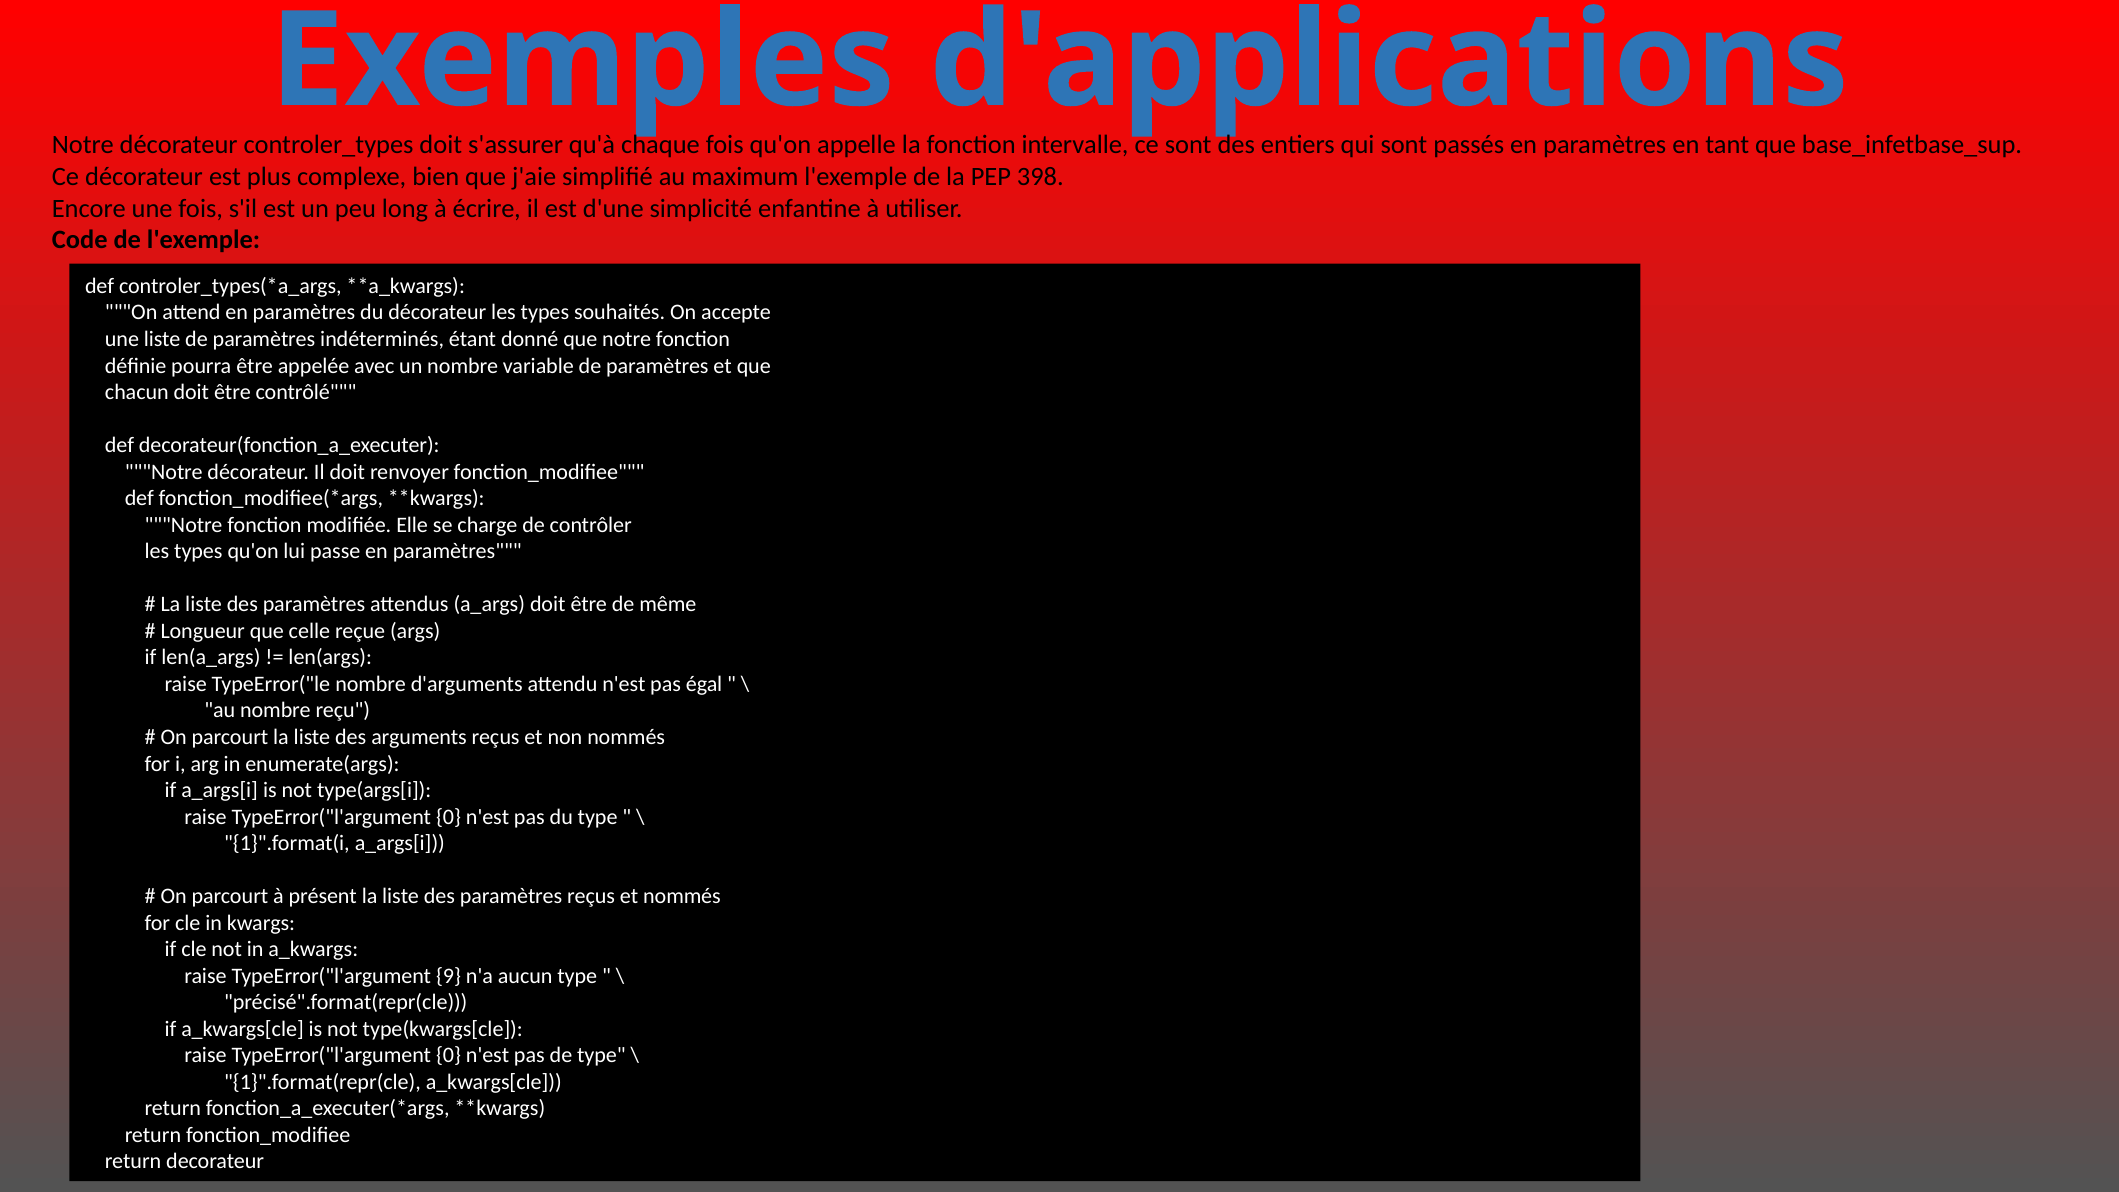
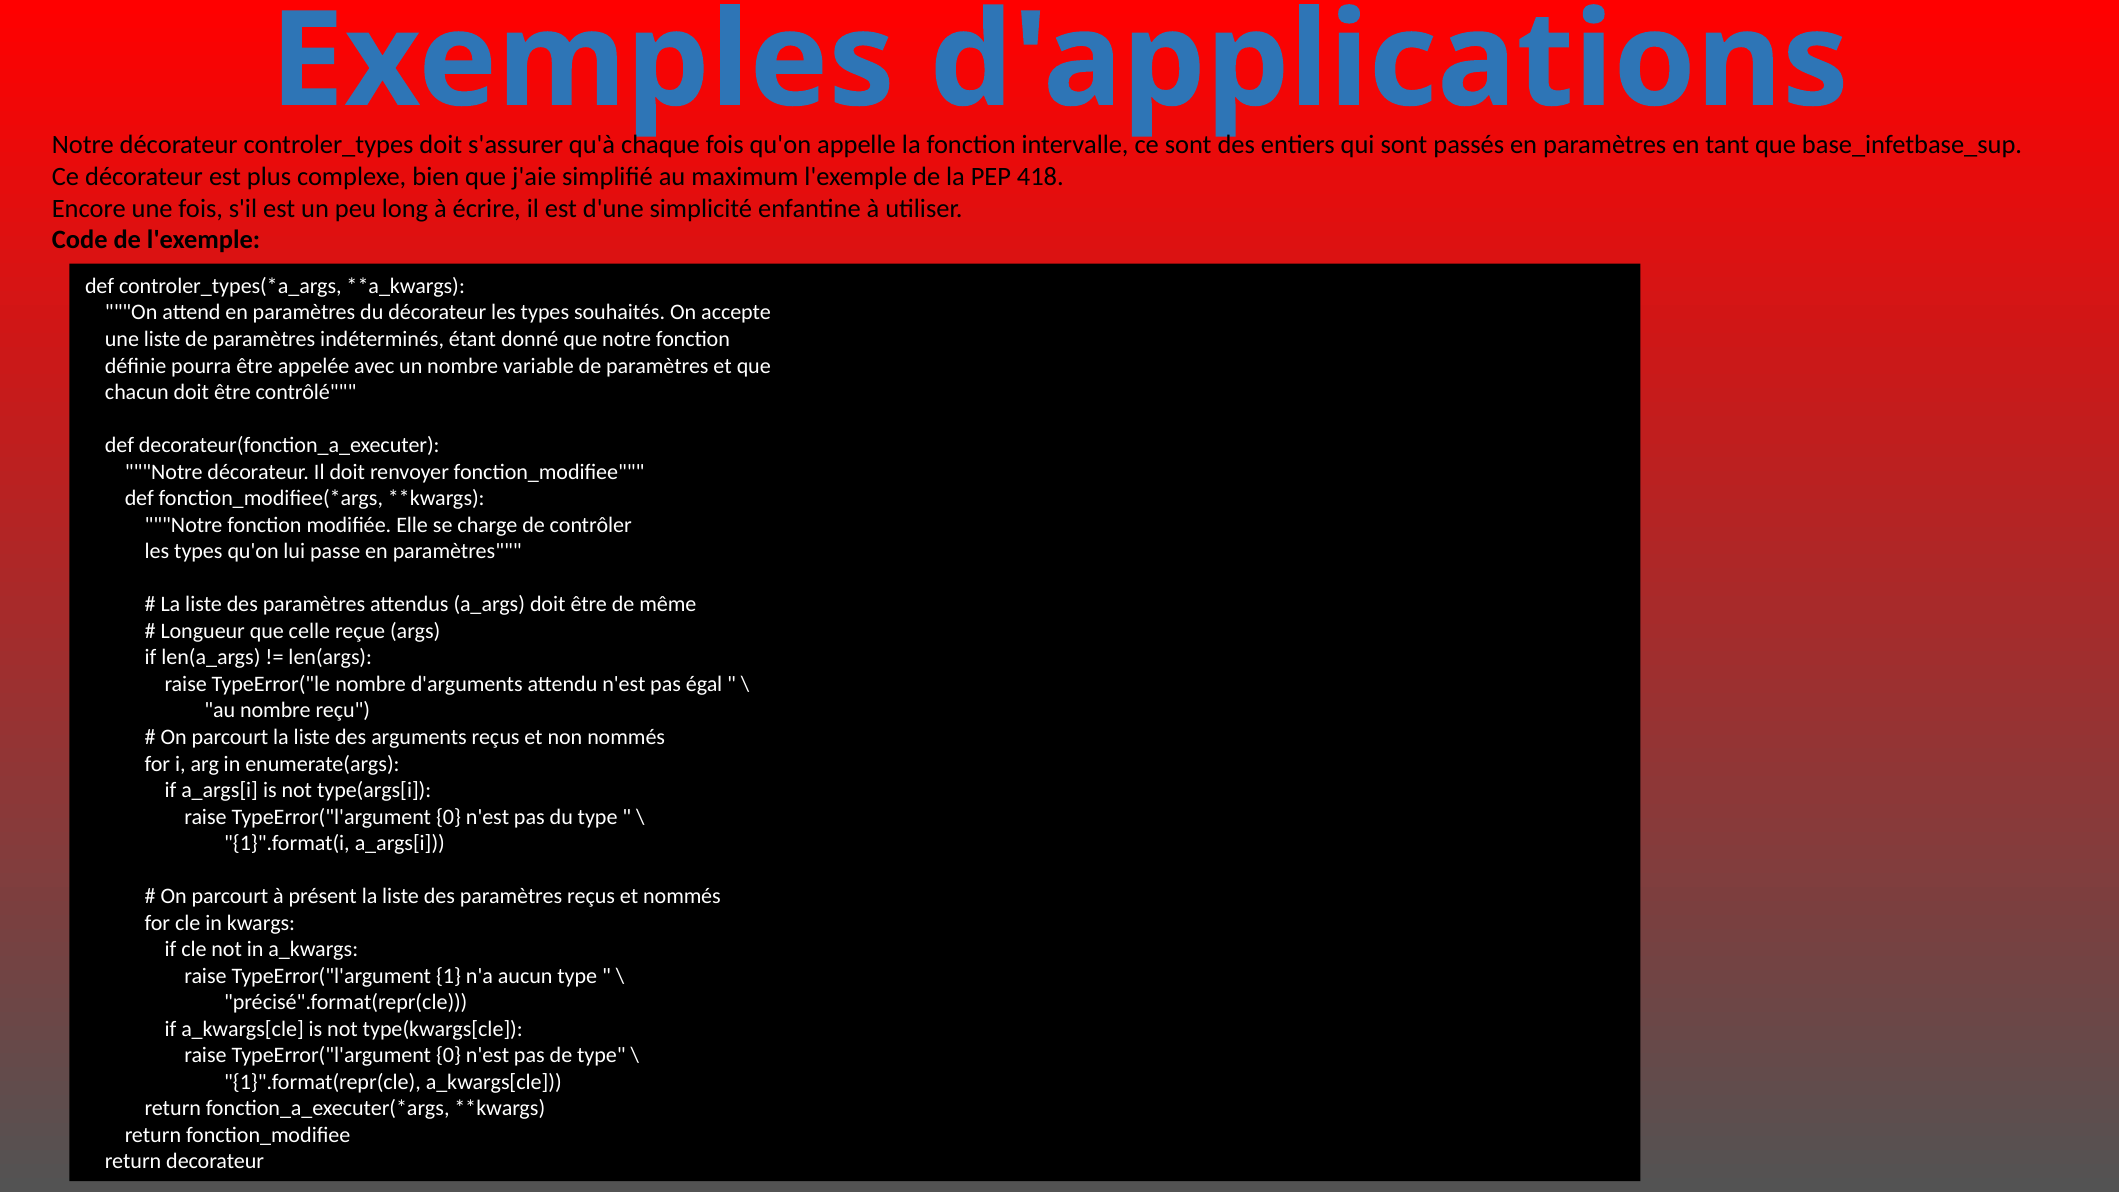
398: 398 -> 418 (1040, 176)
9: 9 -> 1 (449, 976)
